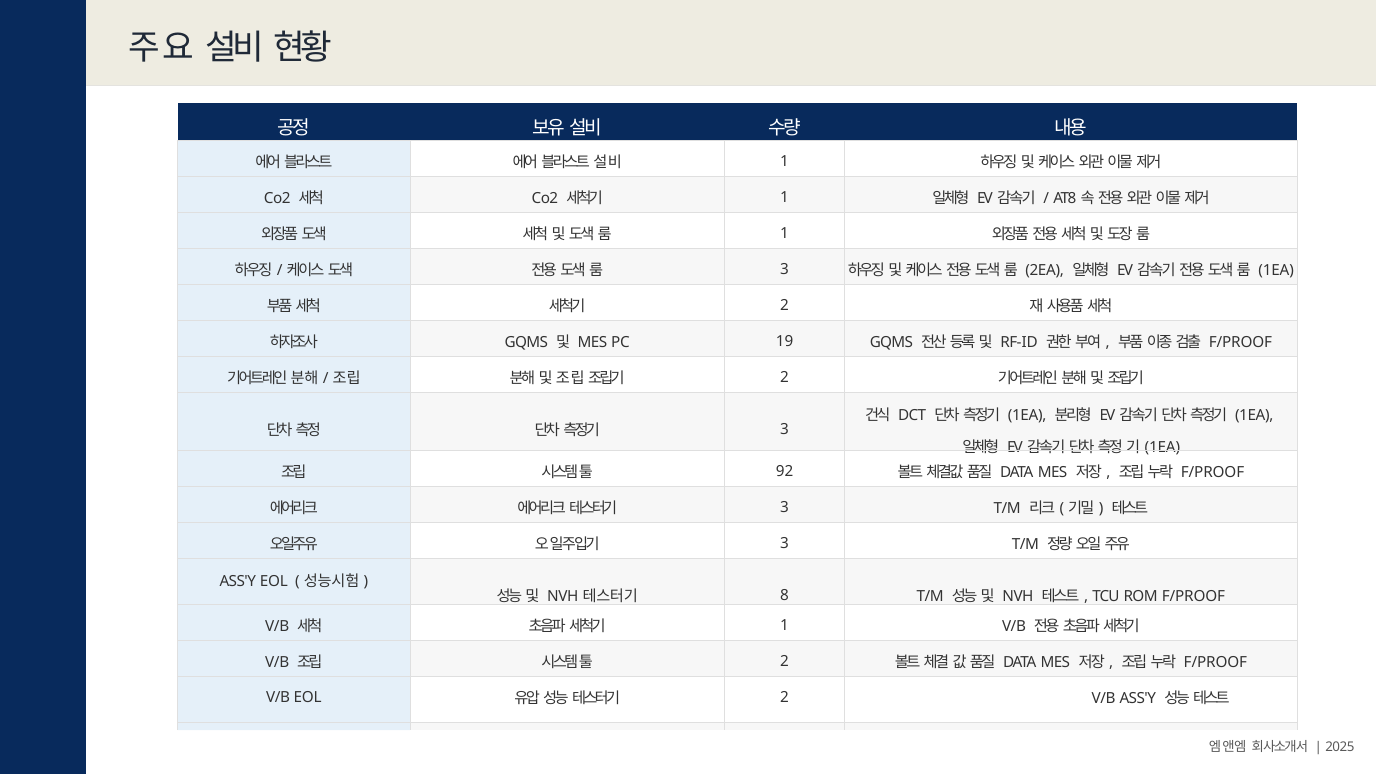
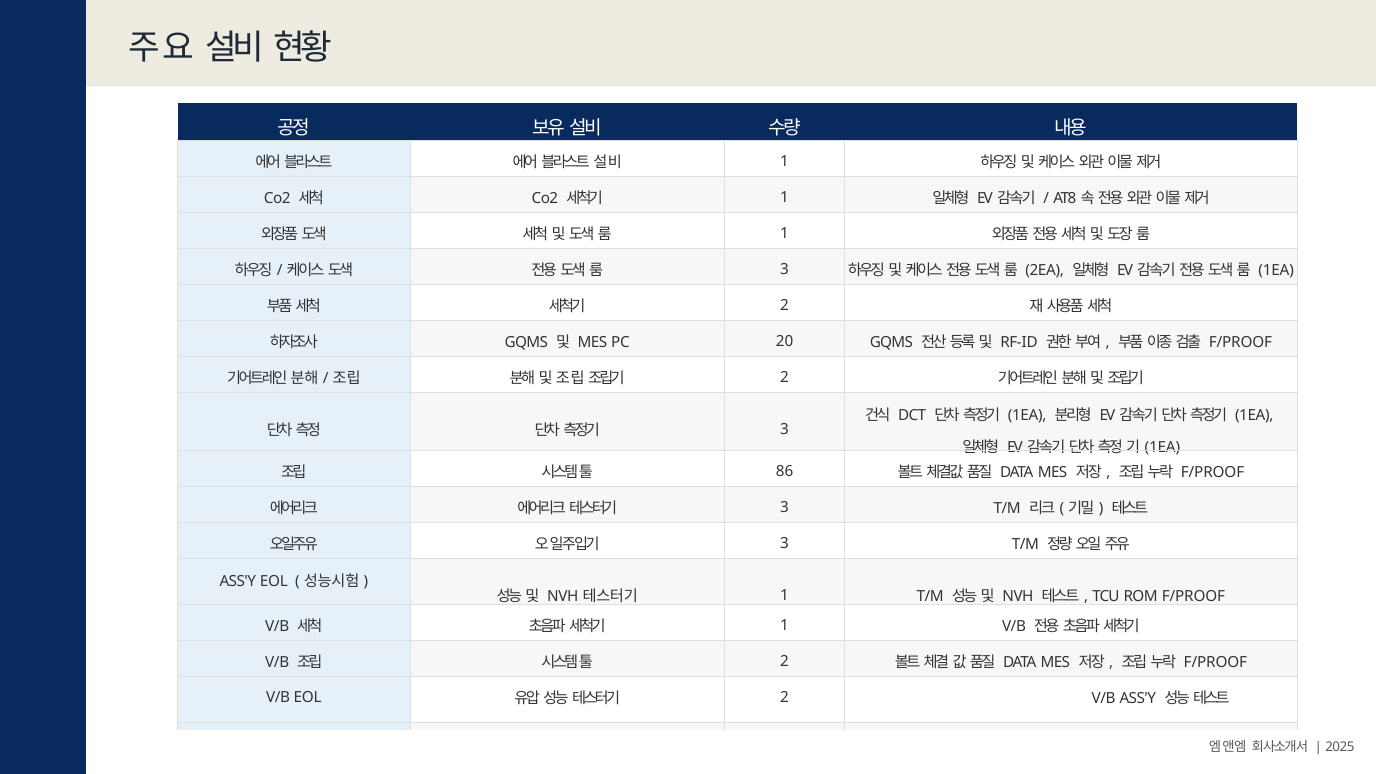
19: 19 -> 20 (785, 342)
92: 92 -> 86 (785, 472)
8: 8 -> 1 (785, 596)
